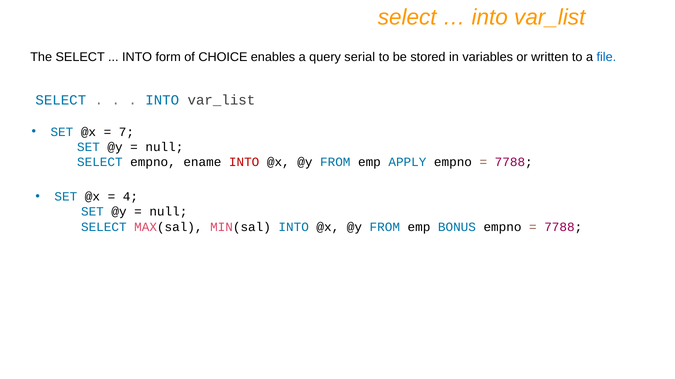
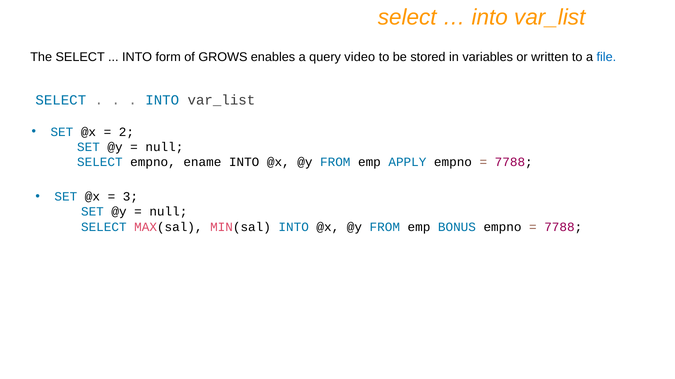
CHOICE: CHOICE -> GROWS (223, 57)
serial: serial -> video (360, 57)
7: 7 -> 2 (126, 132)
INTO colour: red -> black (244, 163)
4: 4 -> 3 (130, 197)
